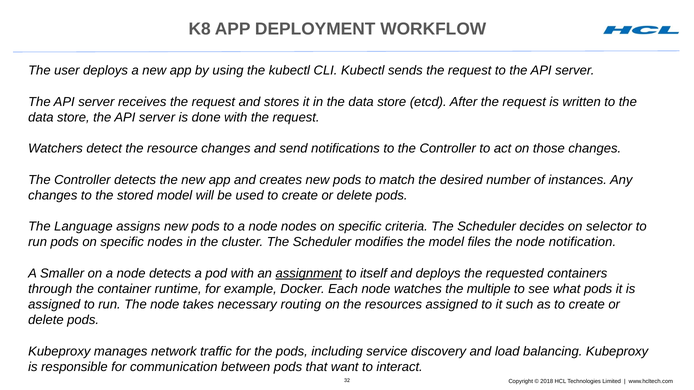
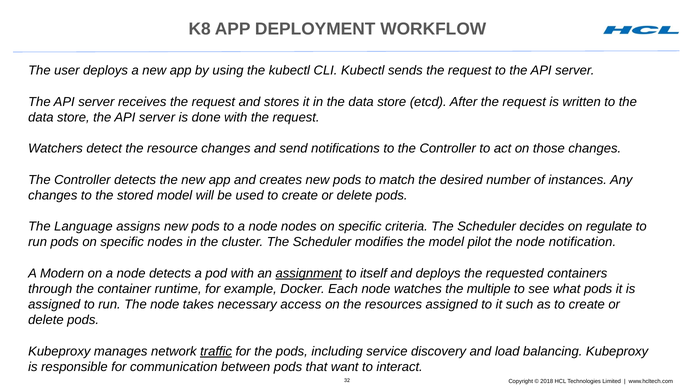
selector: selector -> regulate (609, 227)
files: files -> pilot (479, 242)
Smaller: Smaller -> Modern (62, 274)
routing: routing -> access (301, 305)
traffic underline: none -> present (216, 352)
